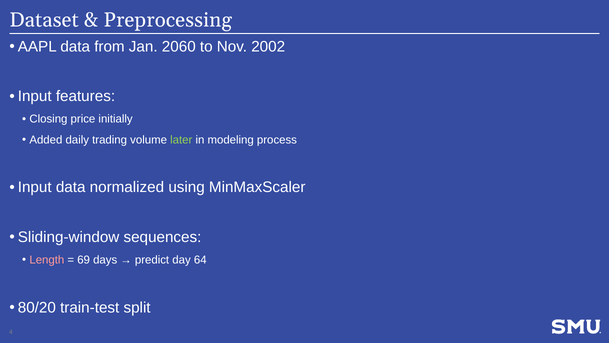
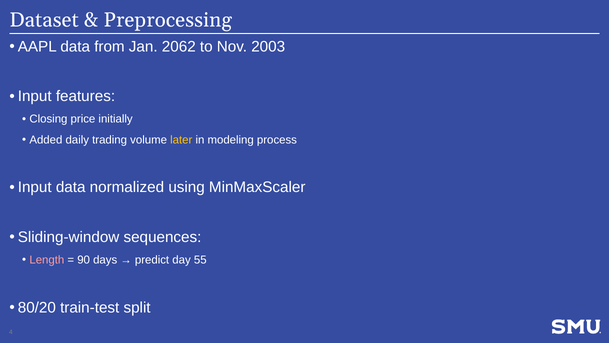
2060: 2060 -> 2062 (179, 47)
2002: 2002 -> 2003 (268, 47)
later colour: light green -> yellow (181, 140)
69: 69 -> 90 (84, 260)
64: 64 -> 55 (200, 260)
